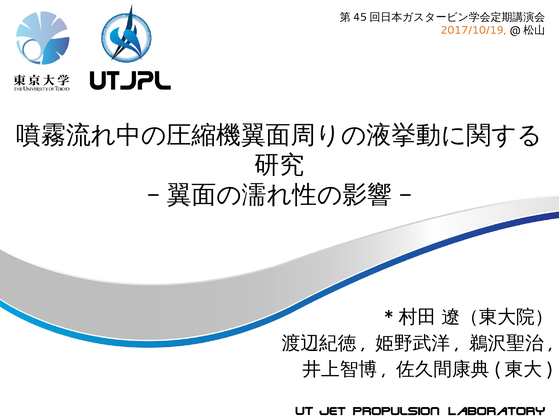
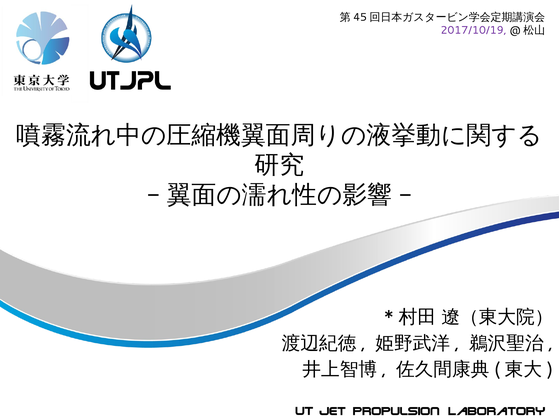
2017/10/19 colour: orange -> purple (474, 30)
